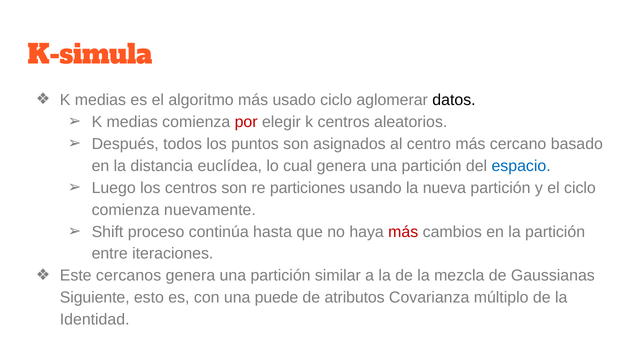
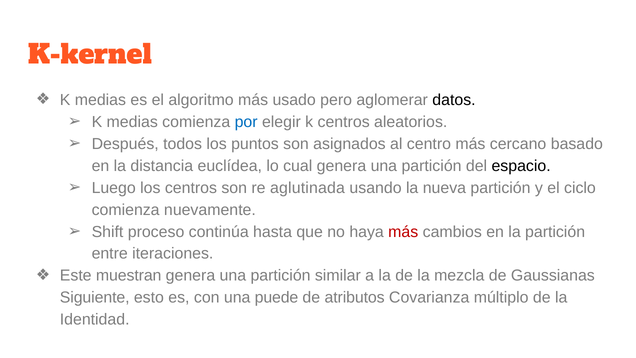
K-simula: K-simula -> K-kernel (90, 55)
usado ciclo: ciclo -> pero (336, 100)
por colour: red -> blue (246, 122)
espacio colour: blue -> black (521, 166)
particiones: particiones -> aglutinada (307, 188)
cercanos: cercanos -> muestran (129, 275)
